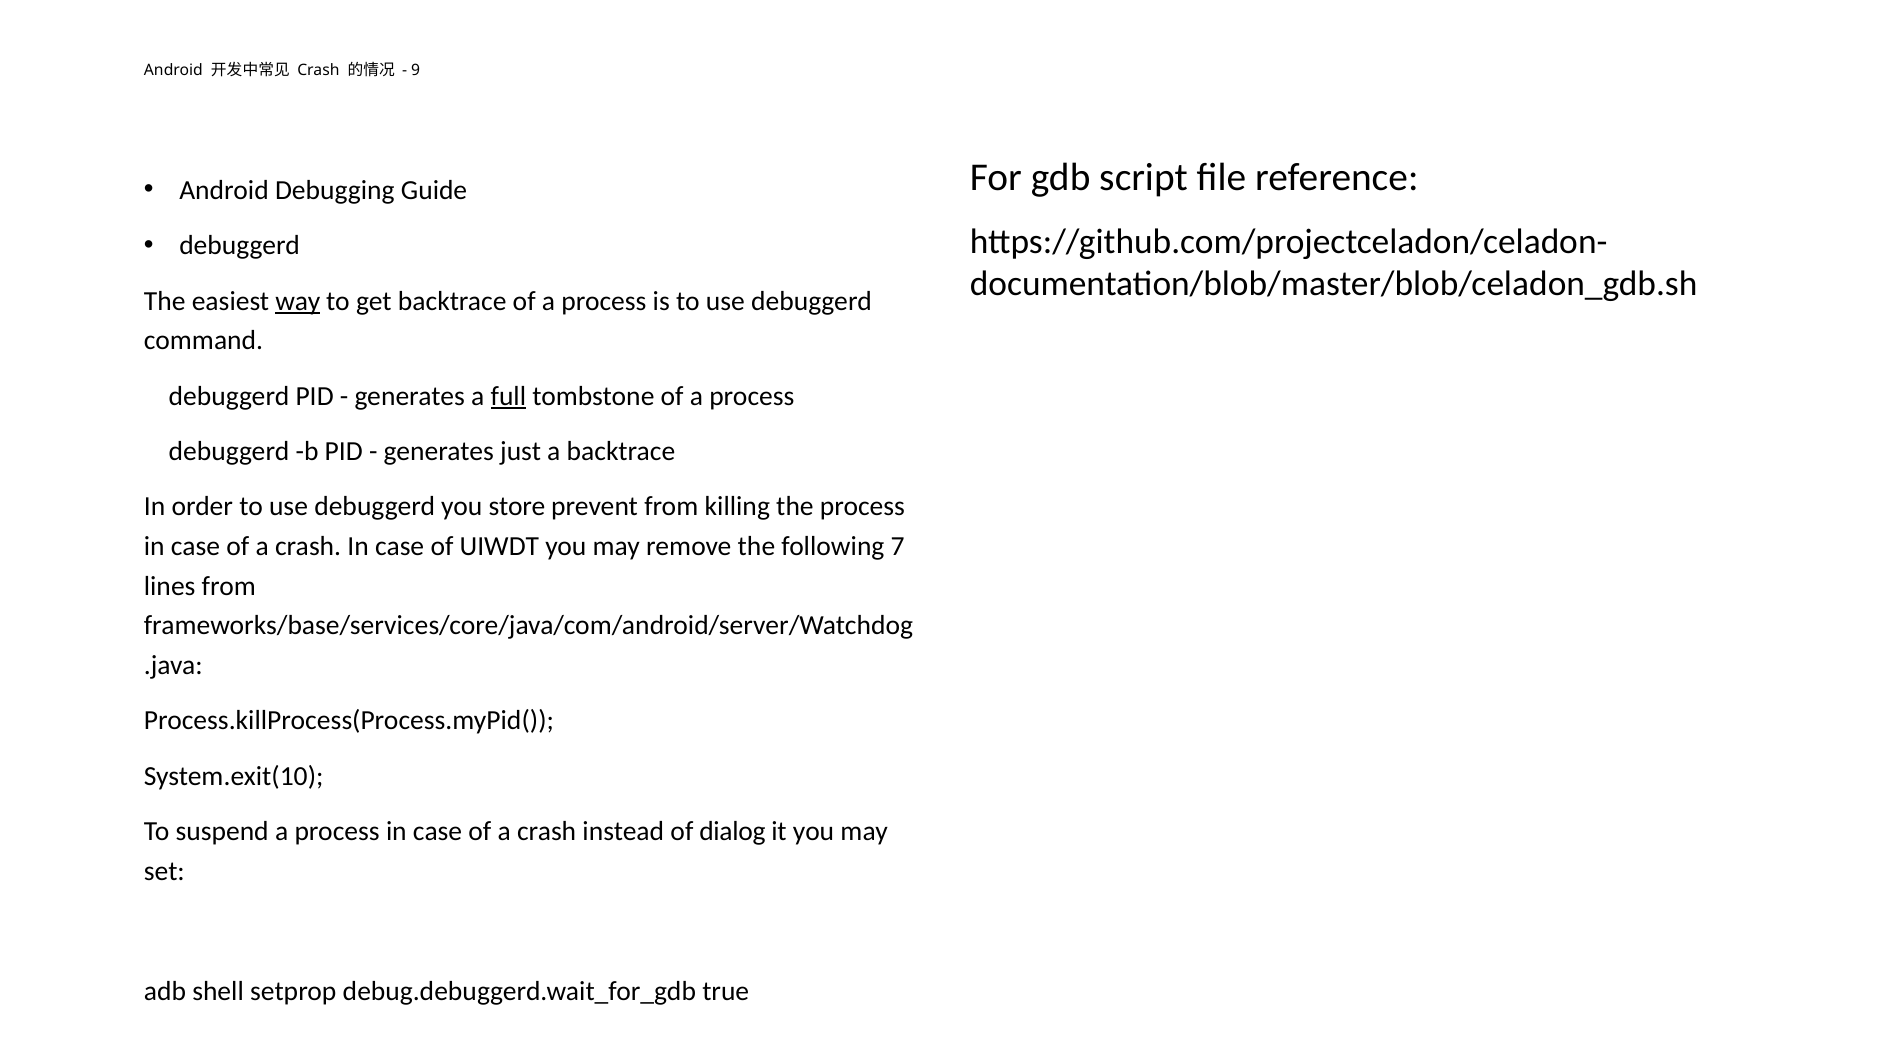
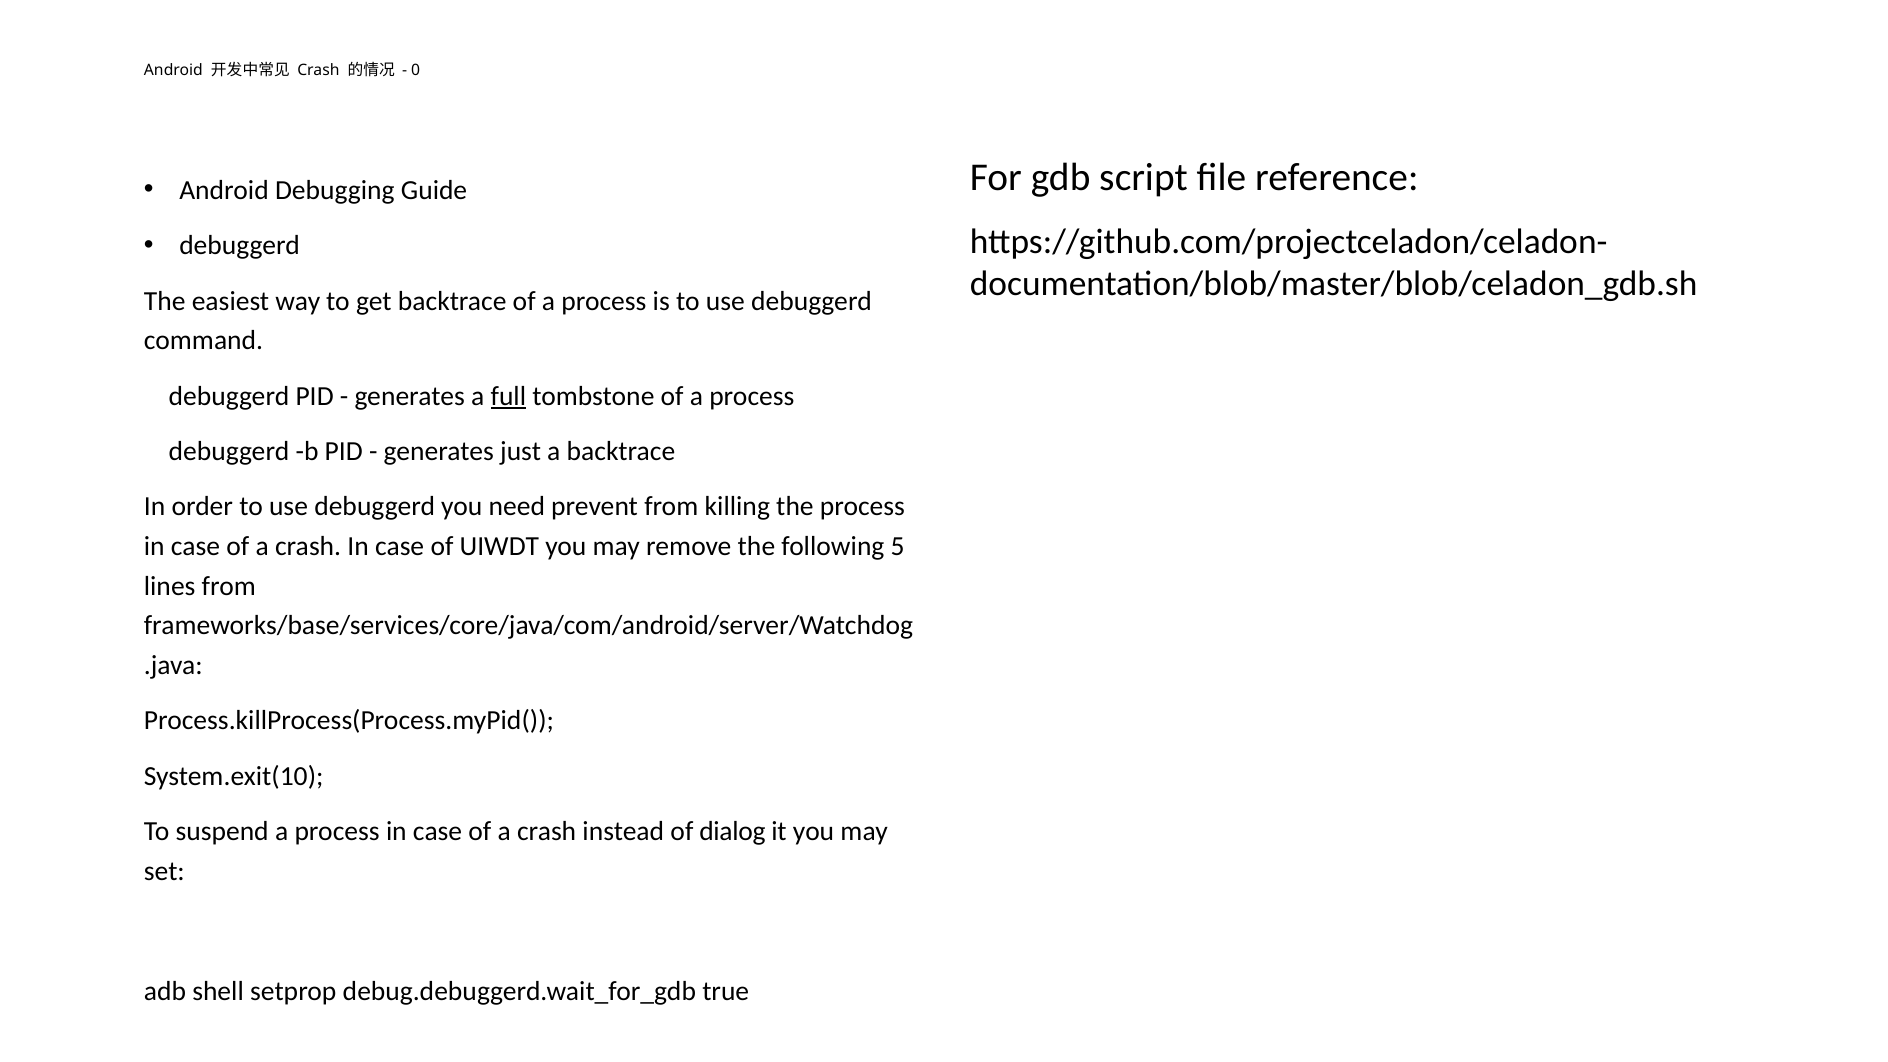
9: 9 -> 0 (416, 71)
way underline: present -> none (298, 301)
store: store -> need (517, 507)
7: 7 -> 5 (898, 546)
